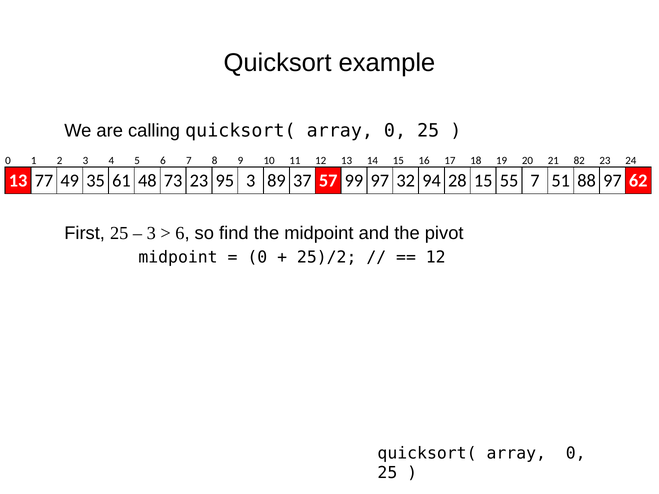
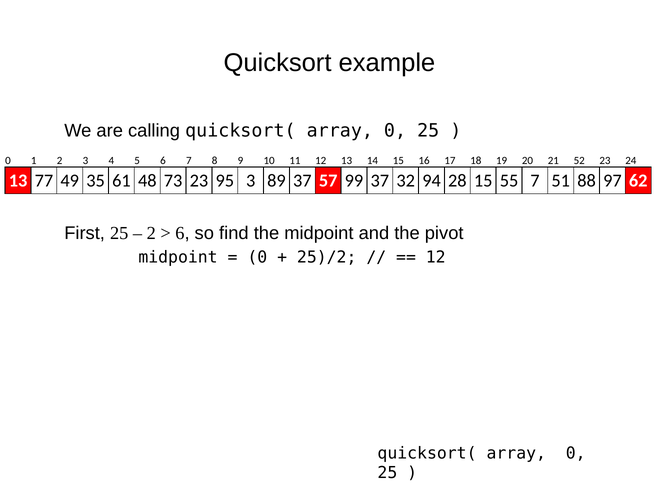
82: 82 -> 52 (579, 161)
99 97: 97 -> 37 (380, 181)
3: 3 -> 2 (151, 233)
